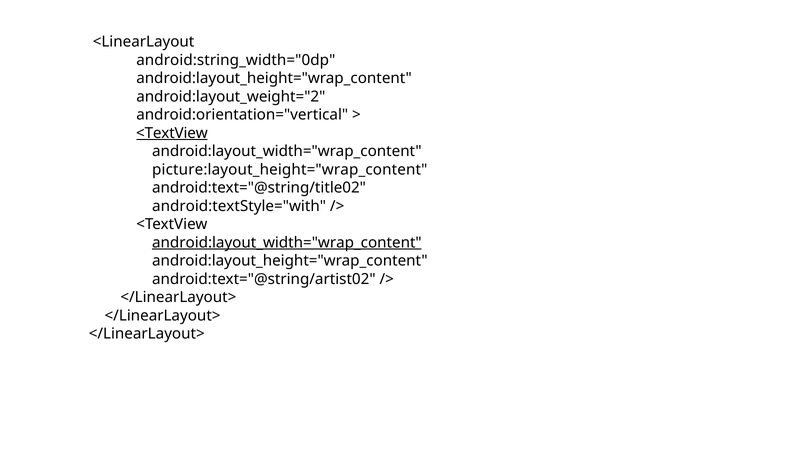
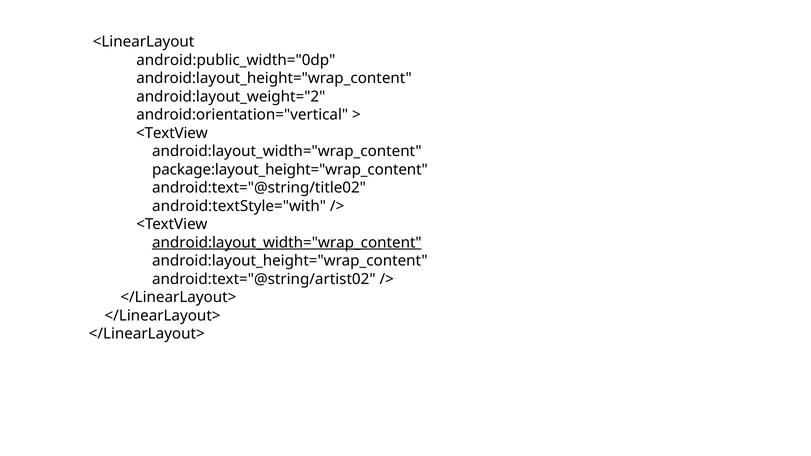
android:string_width="0dp: android:string_width="0dp -> android:public_width="0dp (236, 60)
<TextView underline: present -> none (172, 133)
picture:layout_height="wrap_content: picture:layout_height="wrap_content -> package:layout_height="wrap_content (290, 170)
